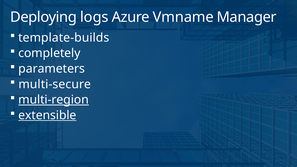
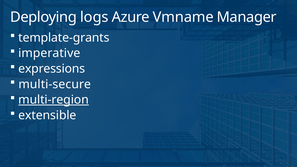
template-builds: template-builds -> template-grants (64, 38)
completely: completely -> imperative (49, 53)
parameters: parameters -> expressions (52, 69)
extensible underline: present -> none (47, 115)
